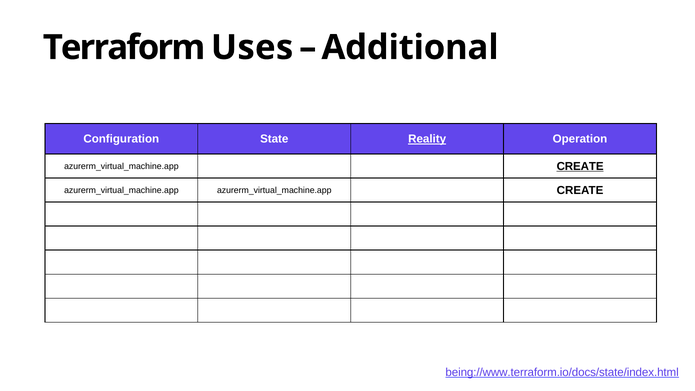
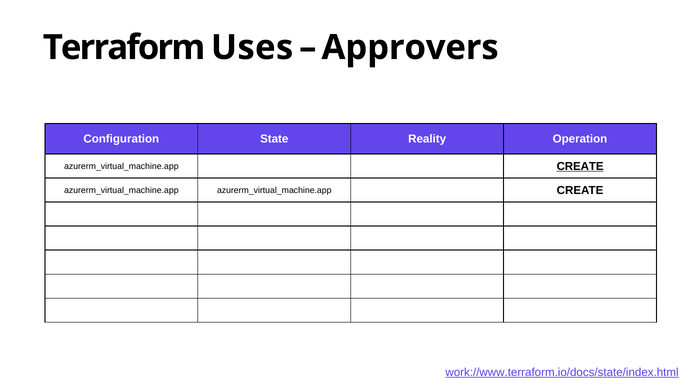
Additional: Additional -> Approvers (410, 48)
Reality underline: present -> none (427, 139)
being://www.terraform.io/docs/state/index.html: being://www.terraform.io/docs/state/index.html -> work://www.terraform.io/docs/state/index.html (562, 372)
